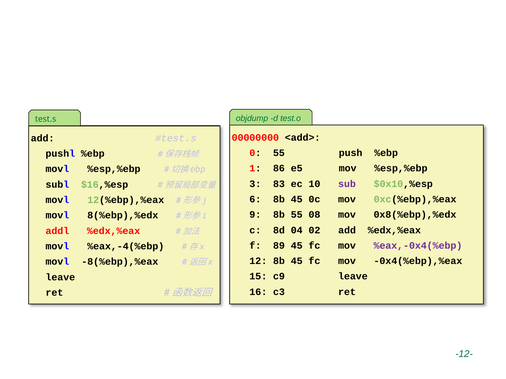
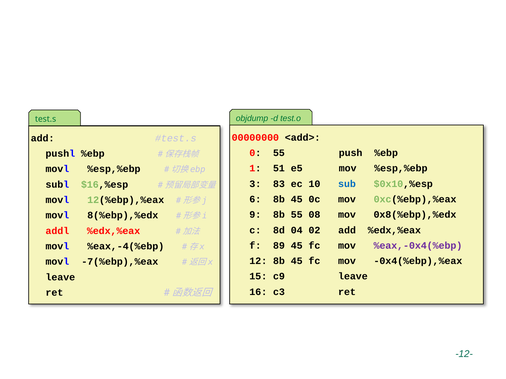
86: 86 -> 51 (279, 169)
sub colour: purple -> blue (347, 184)
-8(%ebp),%eax: -8(%ebp),%eax -> -7(%ebp),%eax (120, 262)
